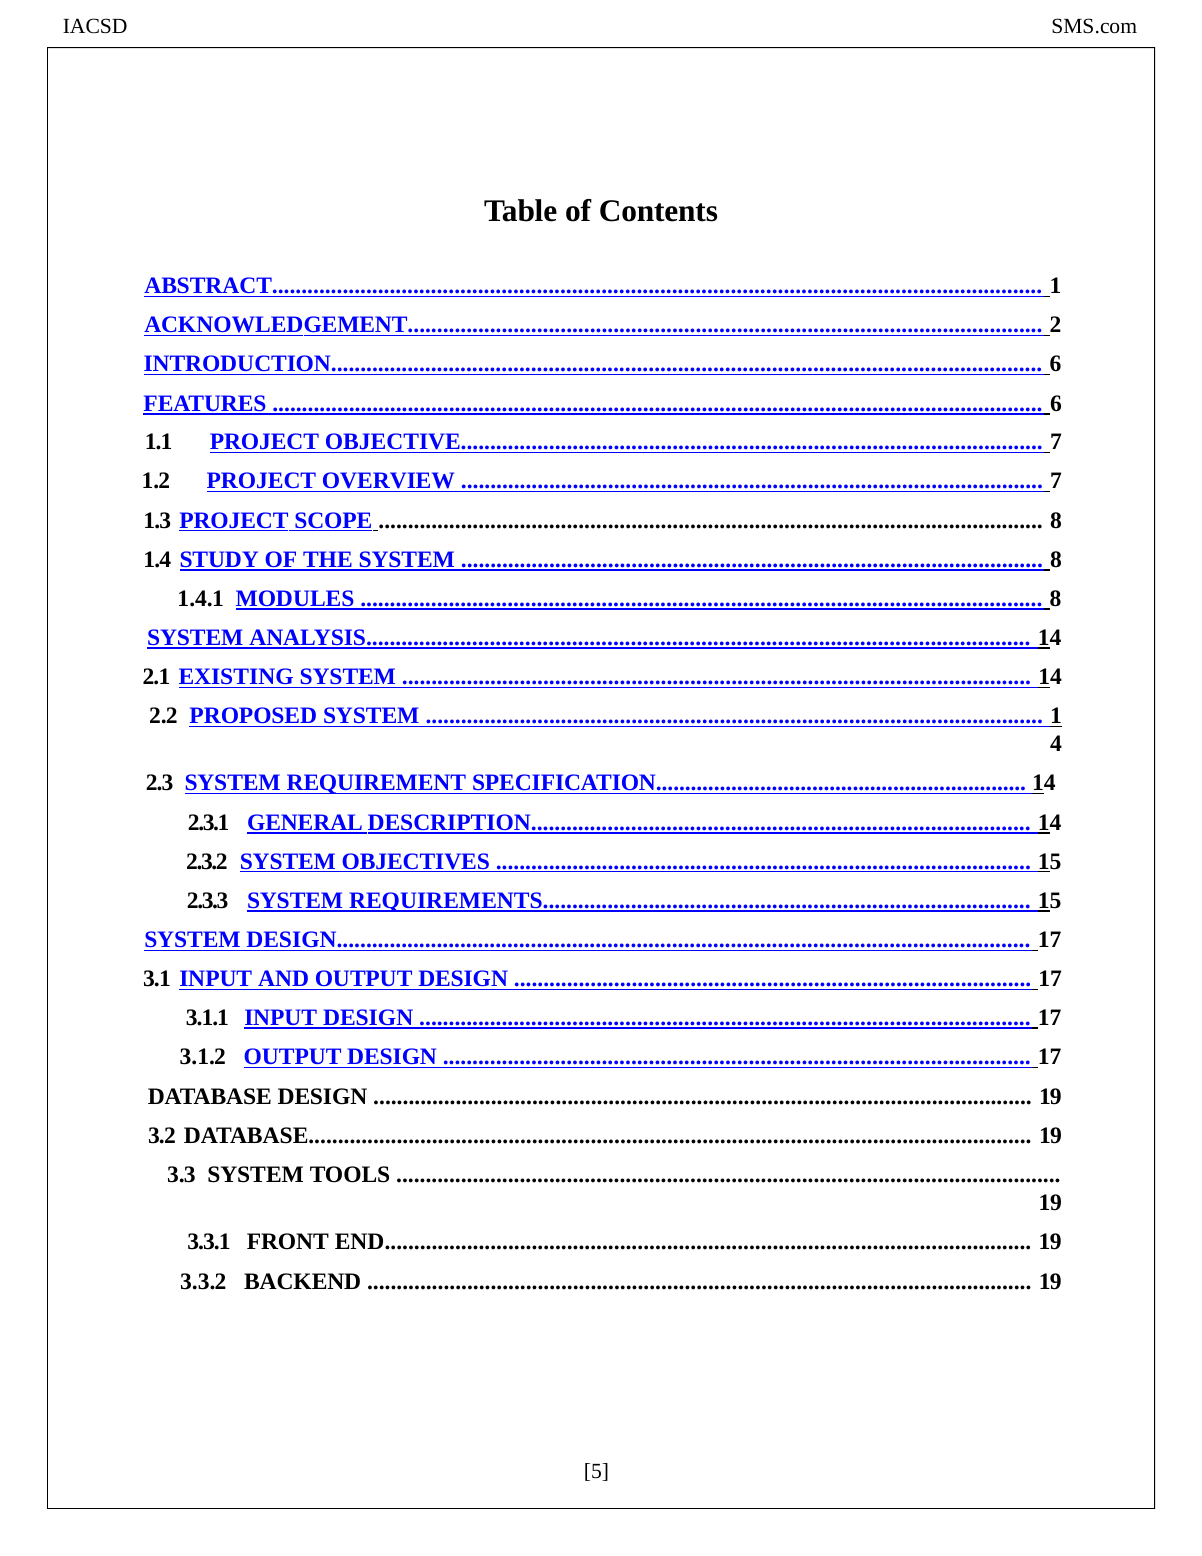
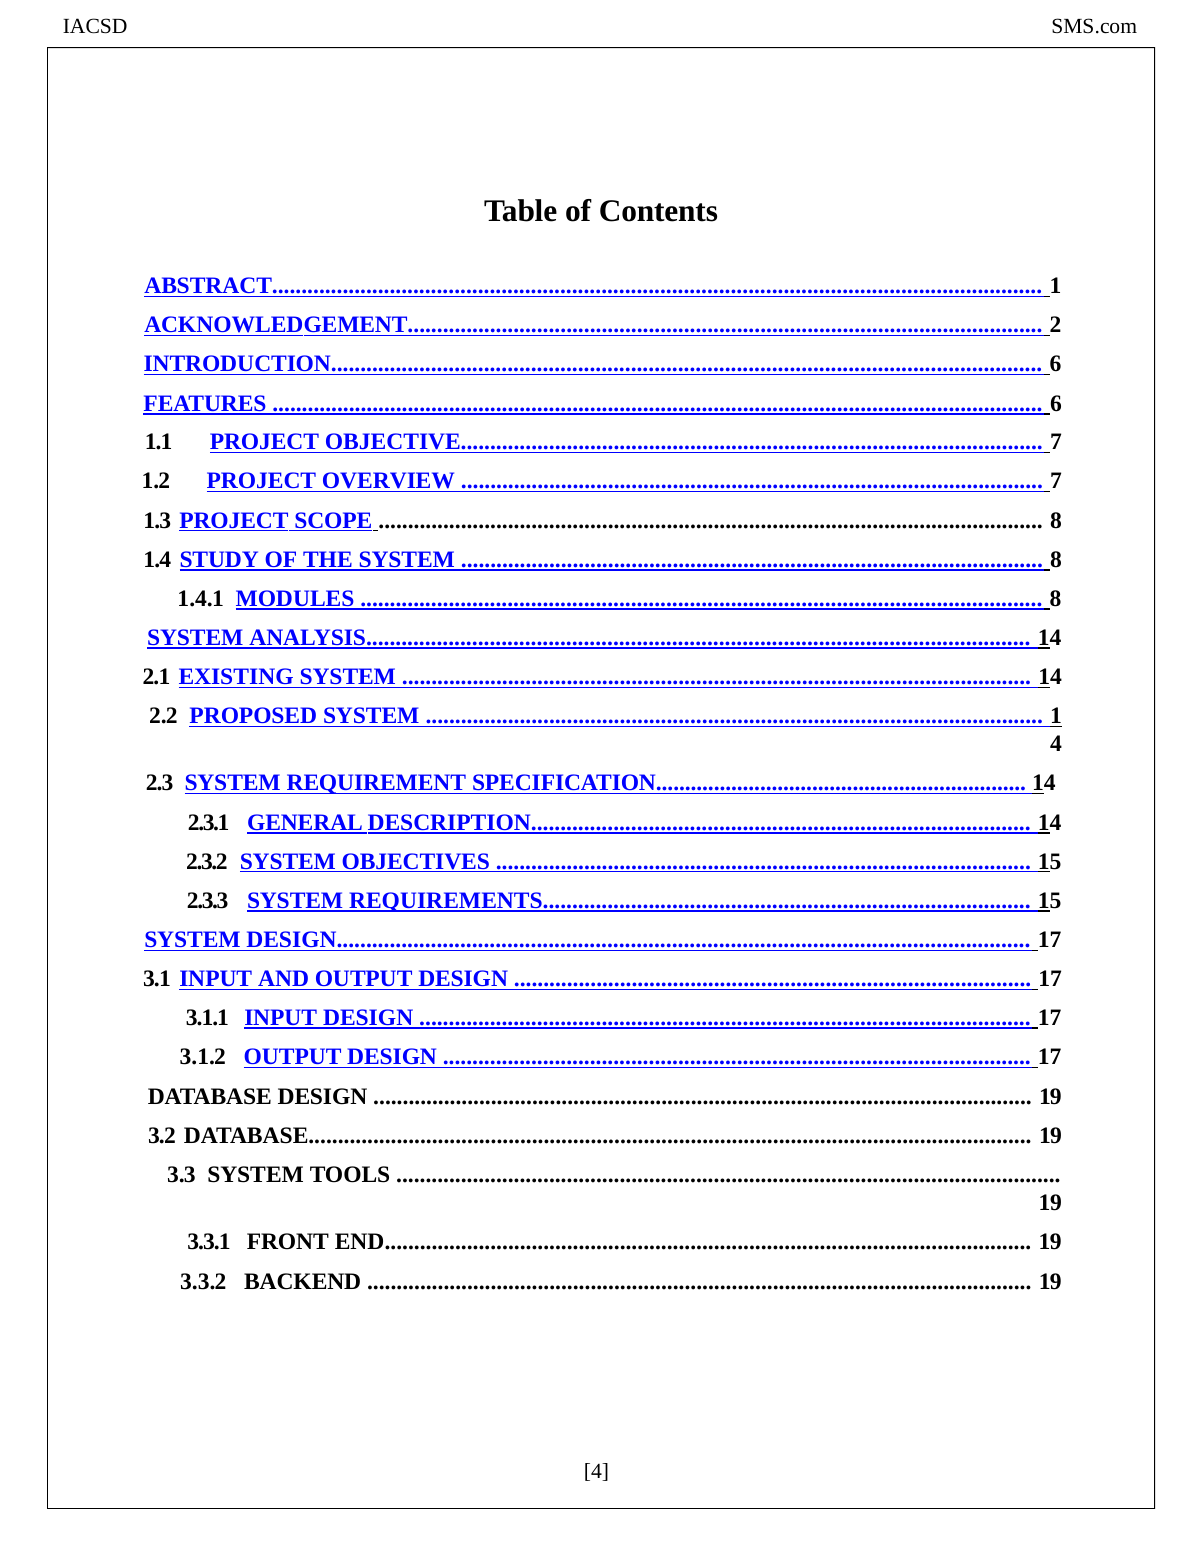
5: 5 -> 4 (596, 1471)
